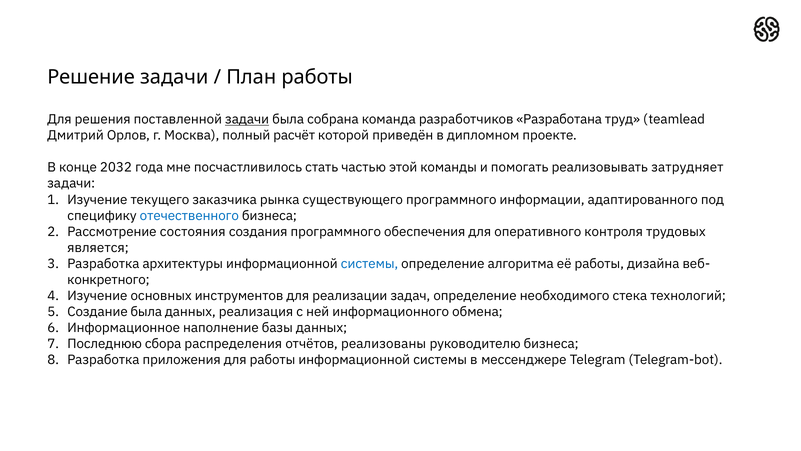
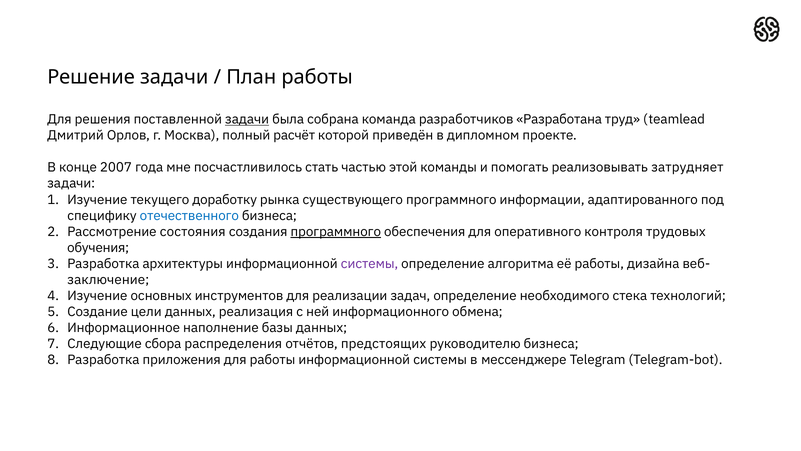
2032: 2032 -> 2007 (116, 167)
заказчика: заказчика -> доработку (225, 199)
программного underline: none -> present (336, 231)
является: является -> обучения (98, 247)
системы colour: blue -> purple (370, 263)
конкретного: конкретного -> заключение (108, 280)
Создание была: была -> цели (146, 312)
Последнюю: Последнюю -> Следующие (105, 344)
реализованы: реализованы -> предстоящих (384, 344)
